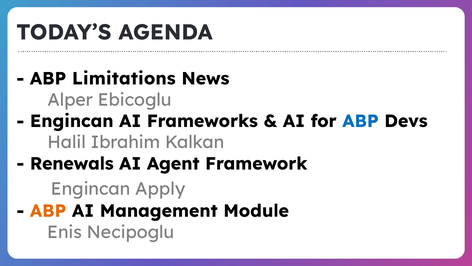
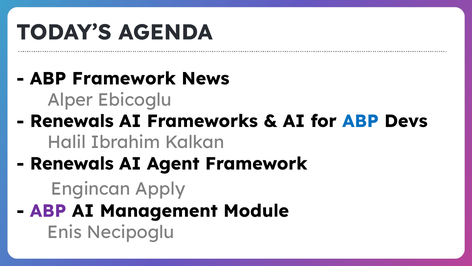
ABP Limitations: Limitations -> Framework (124, 78)
Engincan: Engincan -> Renewals (72, 121)
ABP colour: orange -> purple (48, 211)
